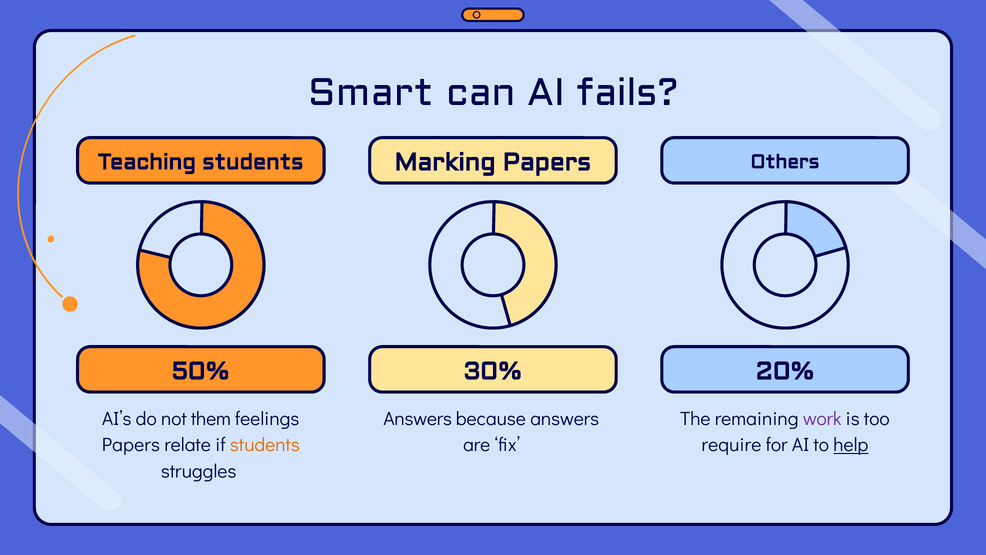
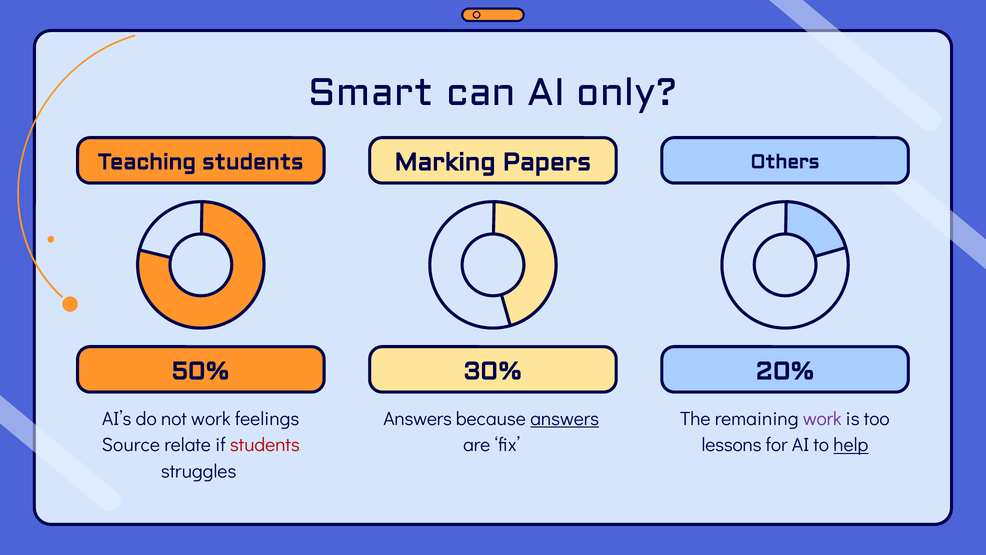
fails: fails -> only (627, 93)
not them: them -> work (211, 418)
answers underline: none -> present (565, 418)
Papers: Papers -> Source (131, 445)
students colour: orange -> red (265, 445)
require: require -> lessons (732, 445)
